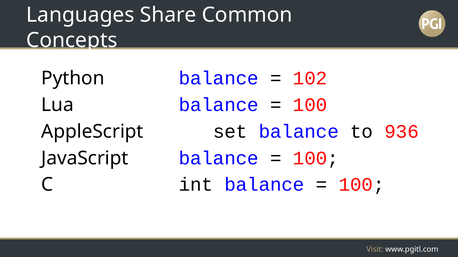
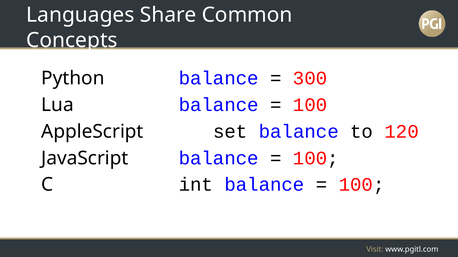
102: 102 -> 300 (310, 78)
936: 936 -> 120 (402, 132)
